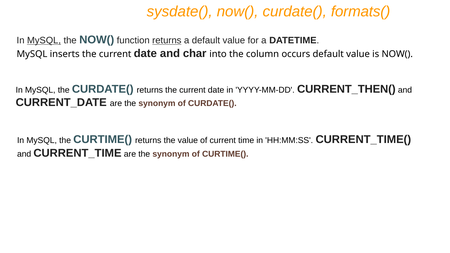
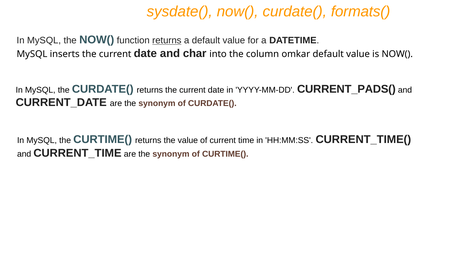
MySQL underline: present -> none (44, 41)
occurs: occurs -> omkar (296, 54)
CURRENT_THEN(: CURRENT_THEN( -> CURRENT_PADS( (346, 89)
